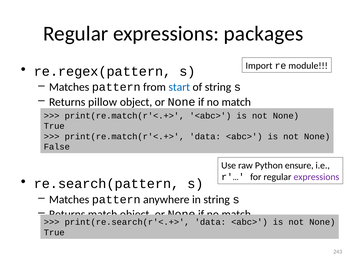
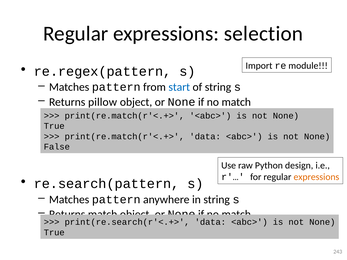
packages: packages -> selection (264, 34)
ensure: ensure -> design (299, 166)
expressions colour: purple -> orange (316, 177)
